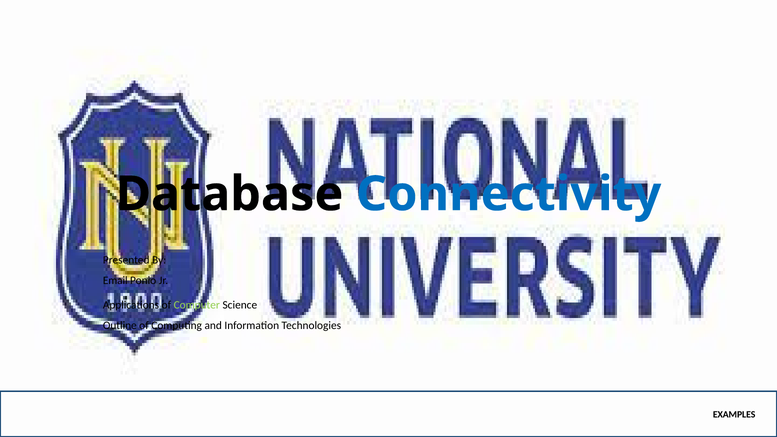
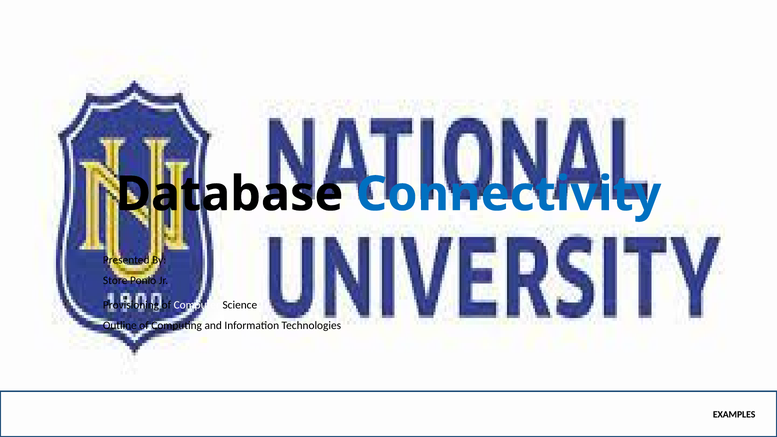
Email: Email -> Store (115, 281)
Applications: Applications -> Provisioning (131, 305)
Computer colour: light green -> white (197, 305)
